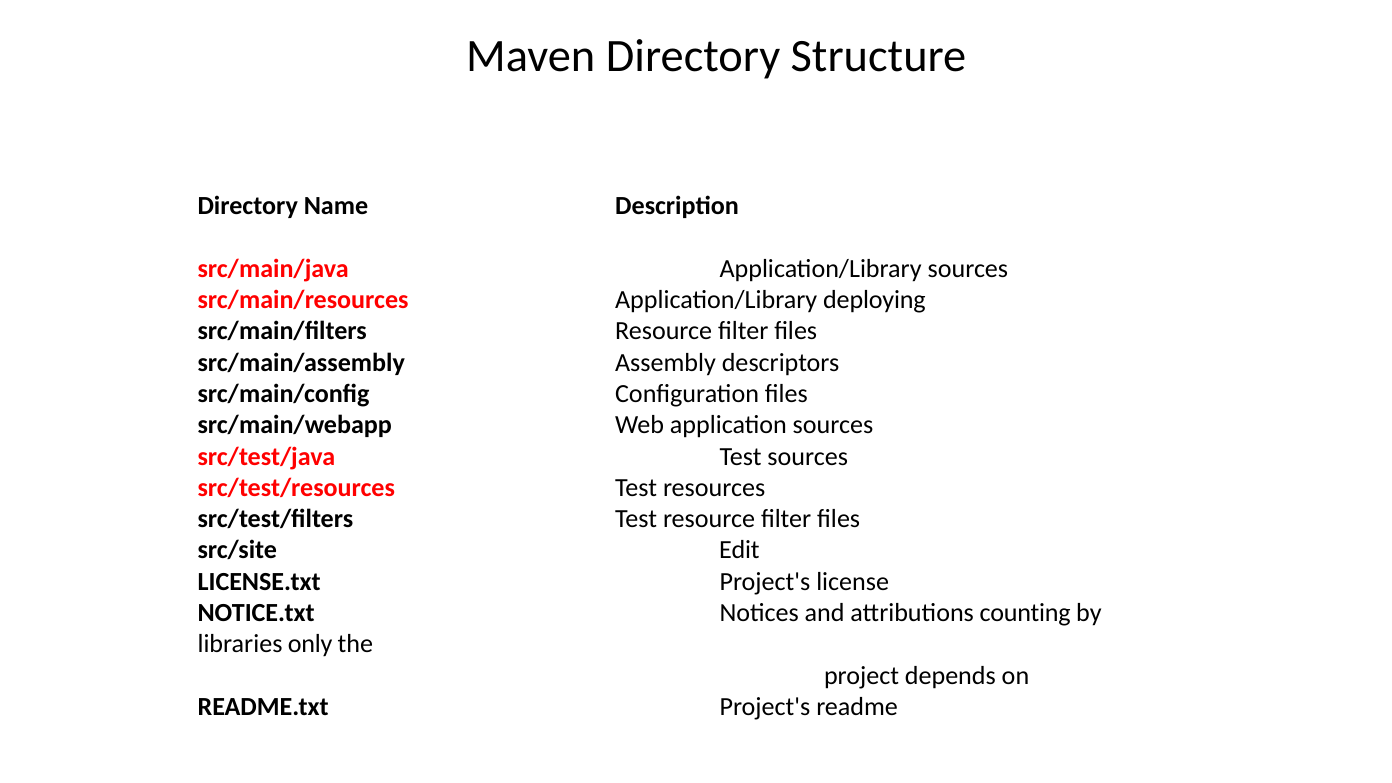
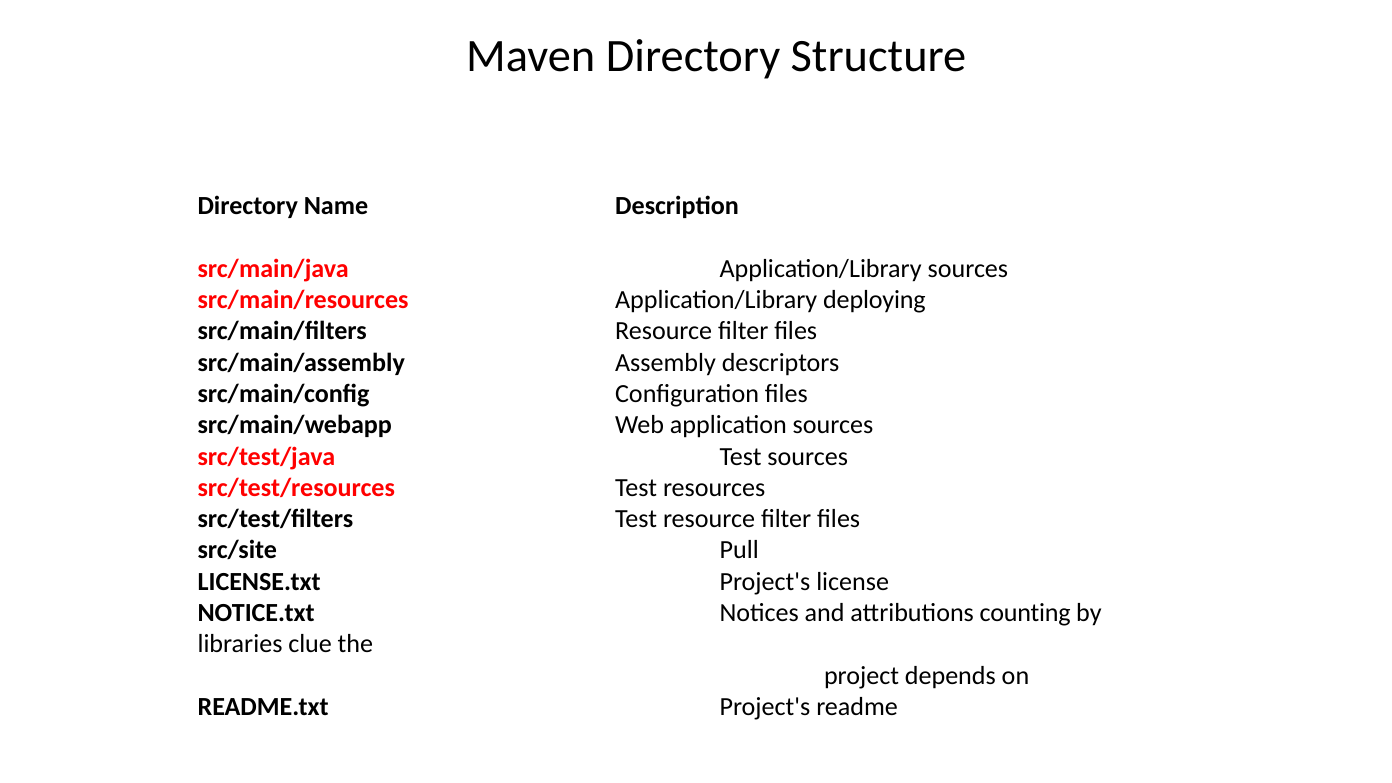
Edit: Edit -> Pull (739, 550)
only: only -> clue (310, 644)
